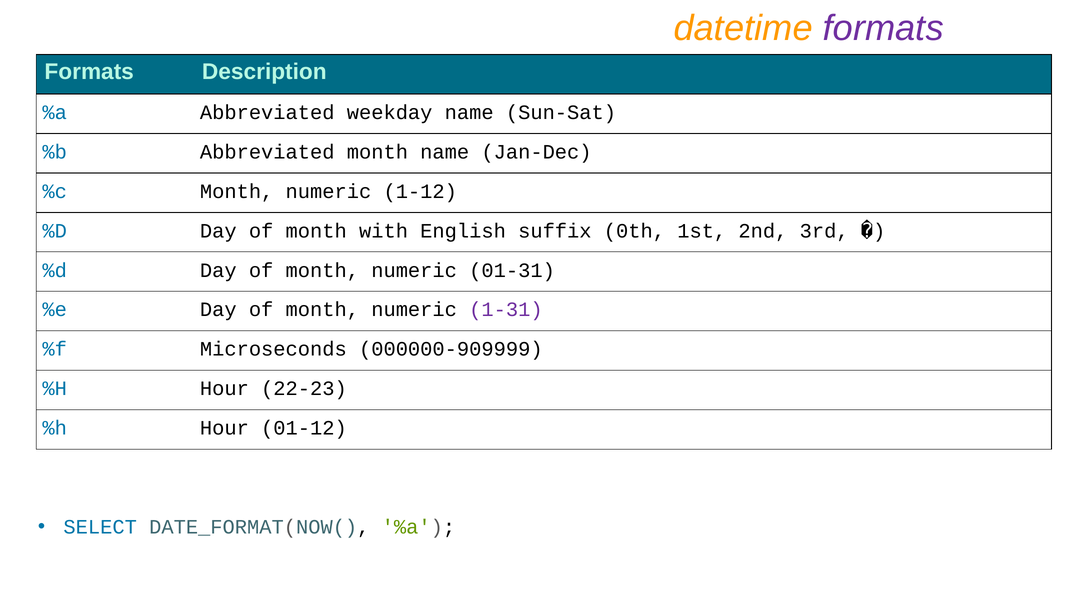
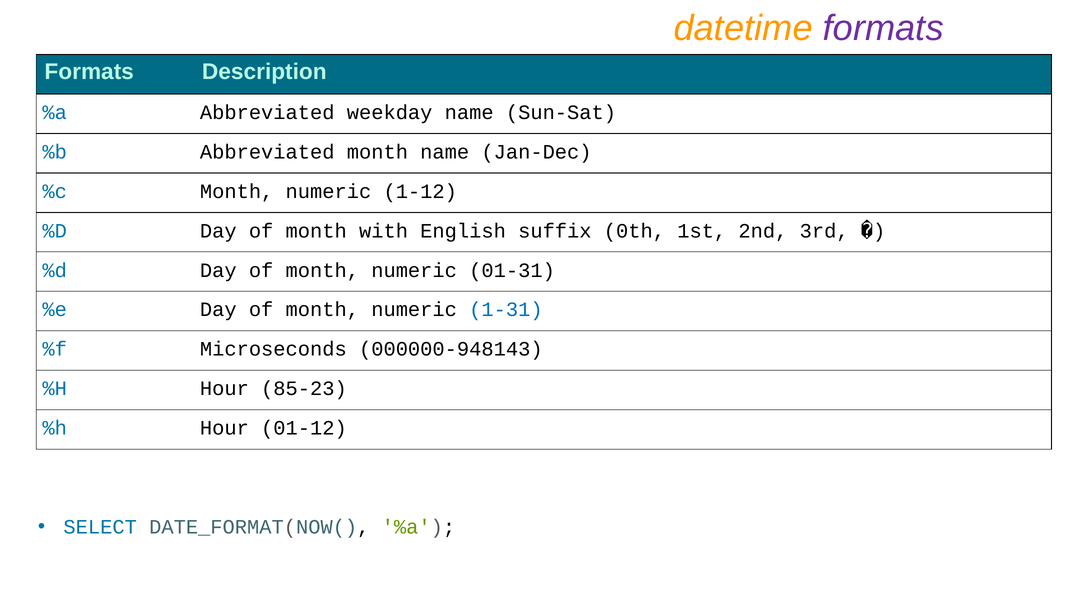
1-31 colour: purple -> blue (506, 310)
000000-909999: 000000-909999 -> 000000-948143 (451, 349)
22-23: 22-23 -> 85-23 (304, 389)
